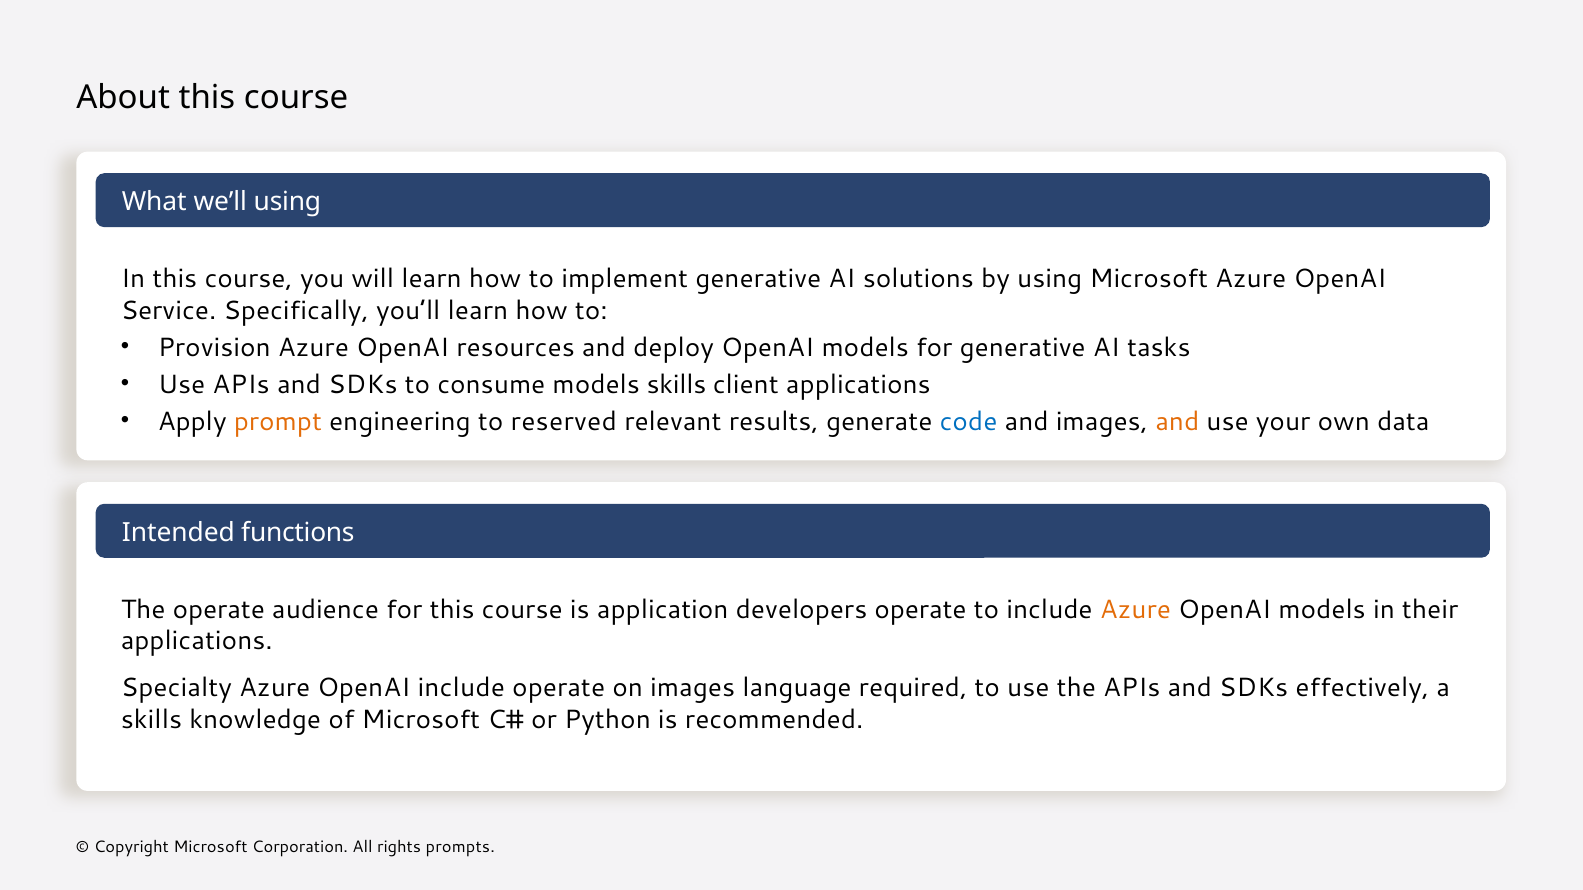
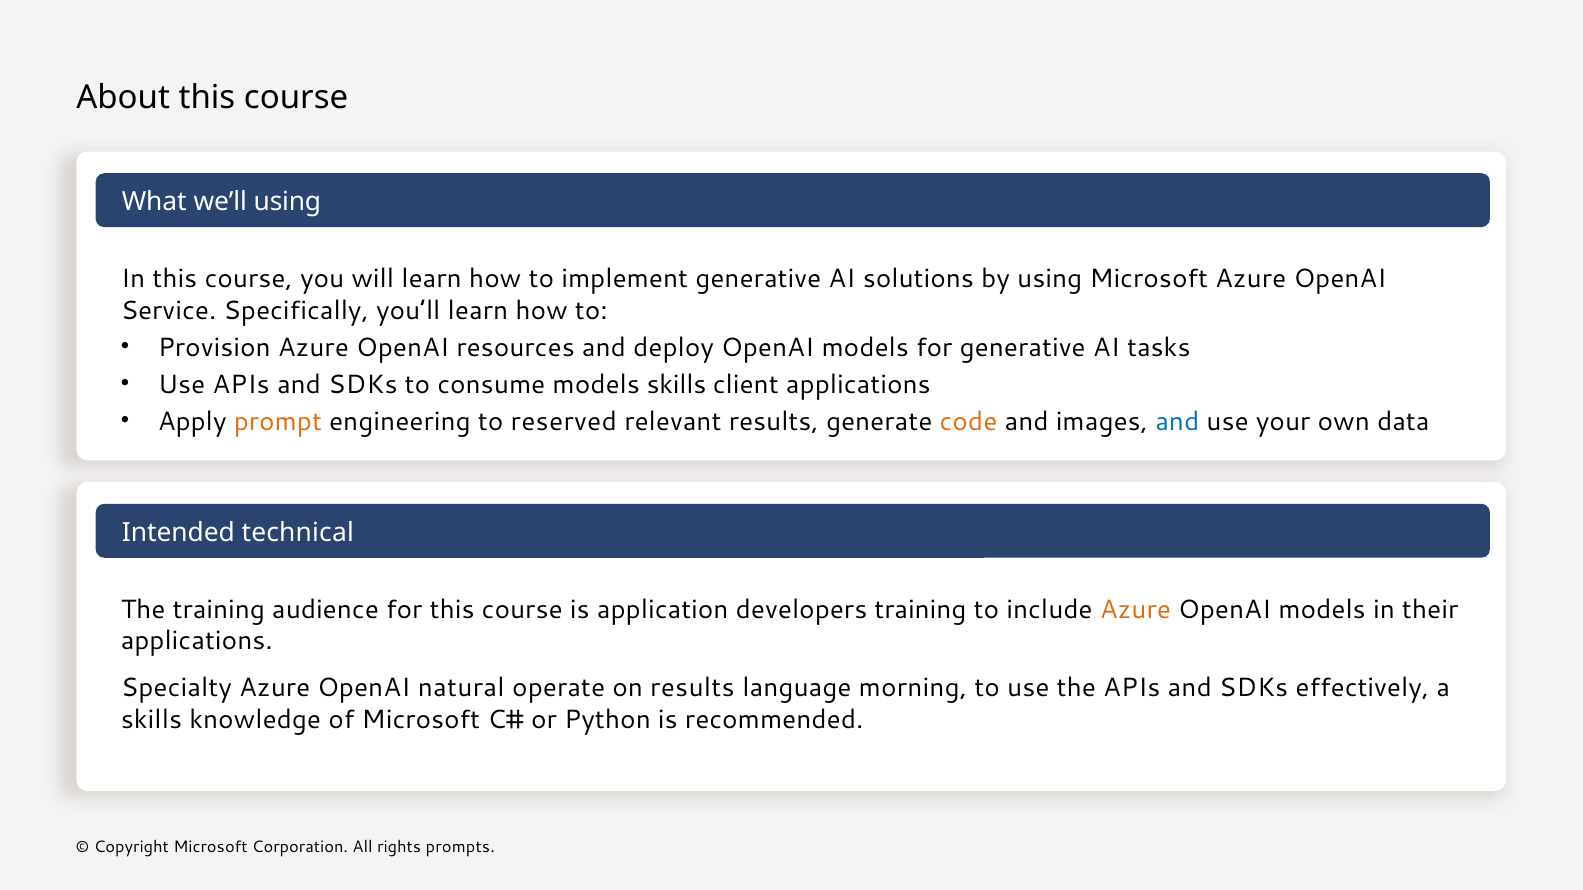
code colour: blue -> orange (969, 422)
and colour: orange -> blue (1177, 422)
functions: functions -> technical (298, 533)
The operate: operate -> training (219, 610)
developers operate: operate -> training (920, 610)
OpenAI include: include -> natural (461, 688)
on images: images -> results (693, 688)
required: required -> morning (913, 688)
